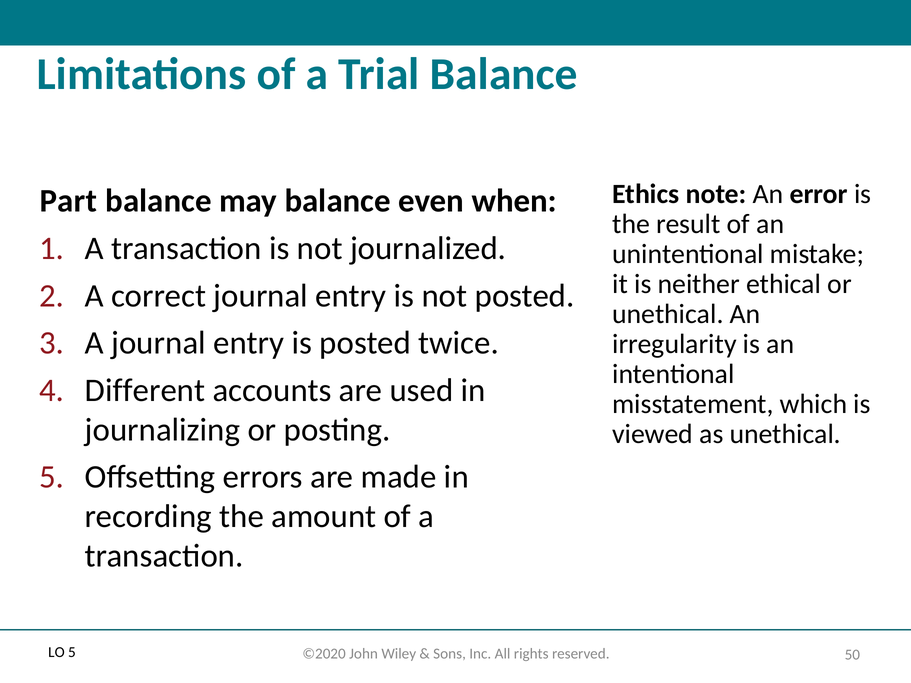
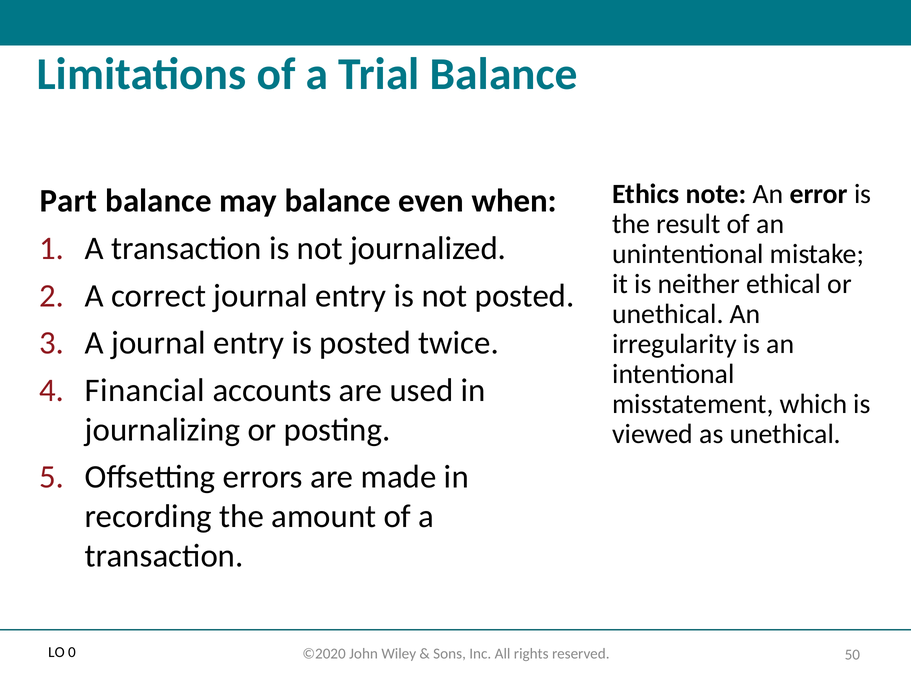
Different: Different -> Financial (145, 390)
O 5: 5 -> 0 (72, 653)
